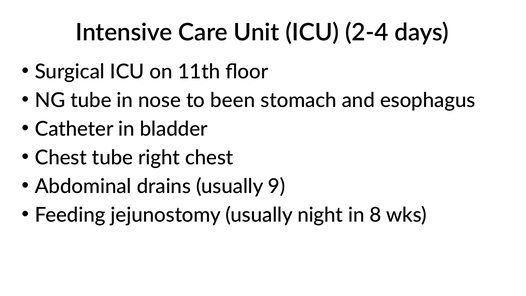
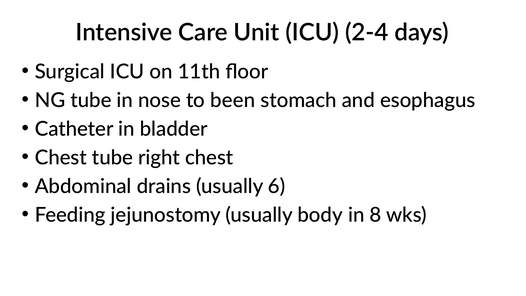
9: 9 -> 6 (277, 186)
night: night -> body (320, 215)
